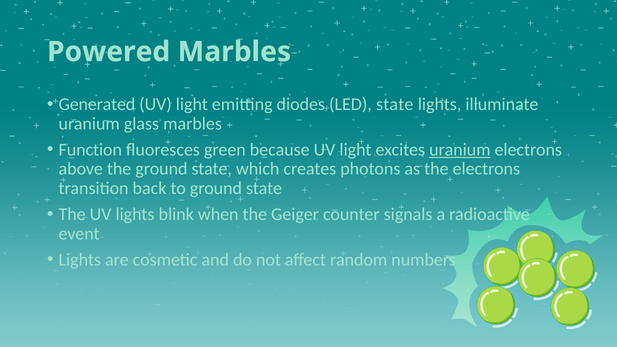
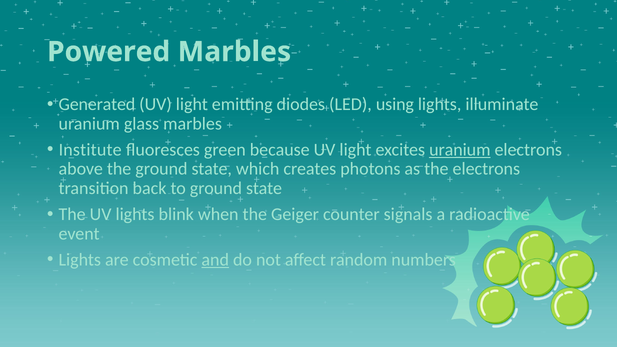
LED state: state -> using (395, 104)
Function: Function -> Institute (90, 150)
and underline: none -> present (215, 260)
